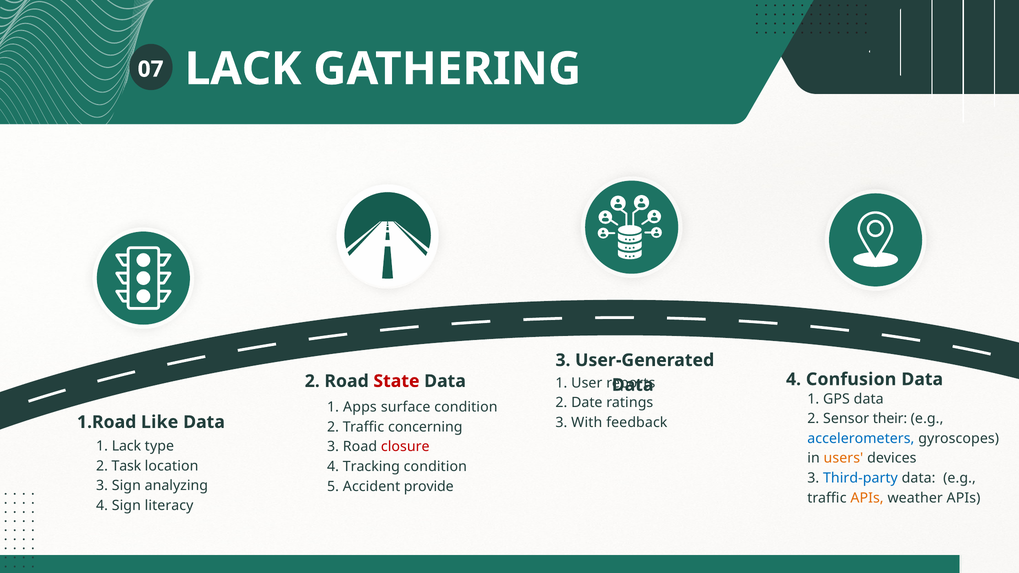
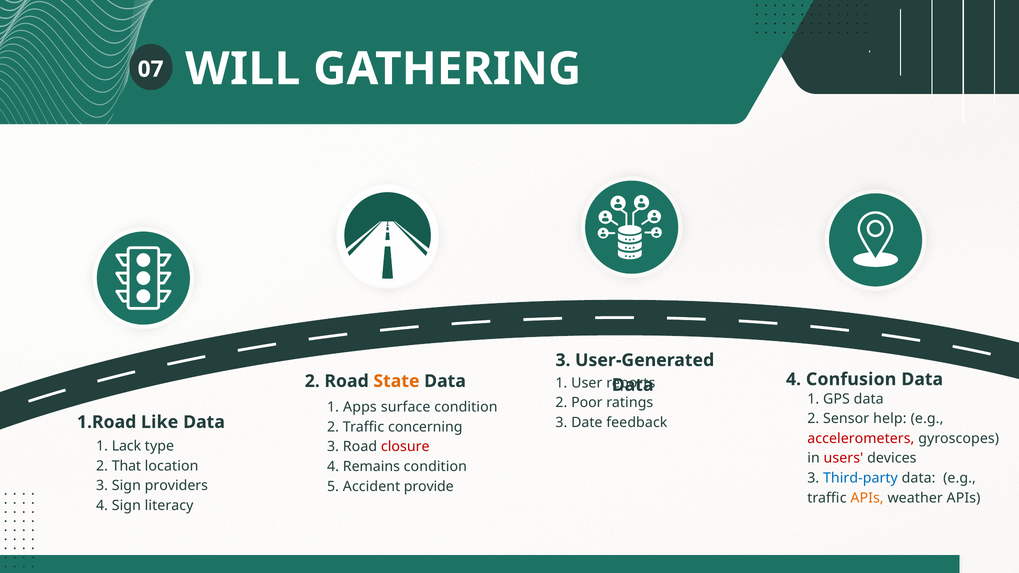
LACK: LACK -> WILL (243, 69)
State colour: red -> orange (396, 381)
Date: Date -> Poor (587, 403)
their: their -> help (890, 419)
With: With -> Date (587, 423)
accelerometers colour: blue -> red (861, 439)
users colour: orange -> red (843, 458)
Task: Task -> That (126, 466)
Tracking: Tracking -> Remains (371, 467)
analyzing: analyzing -> providers (176, 486)
